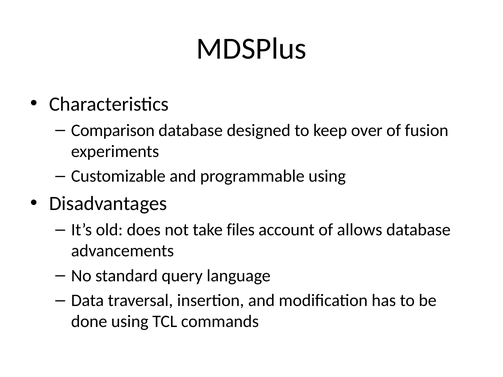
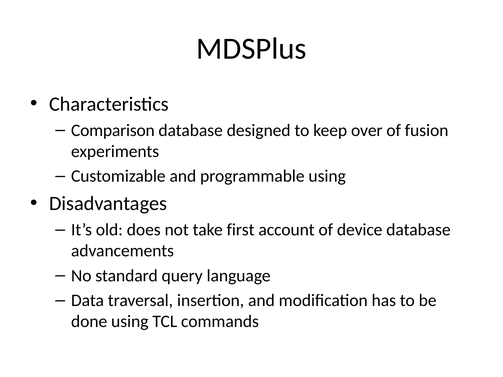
files: files -> first (241, 230)
allows: allows -> device (360, 230)
